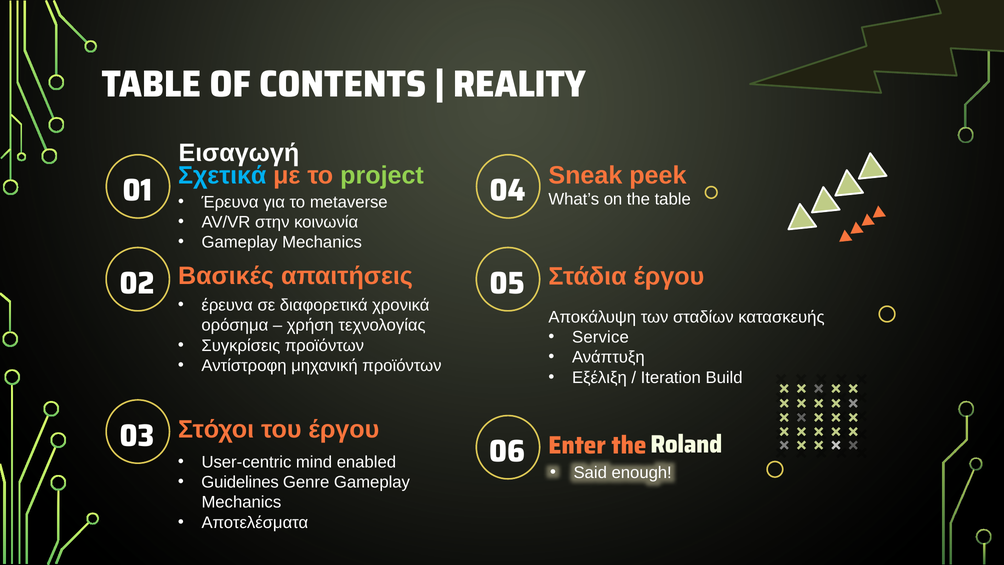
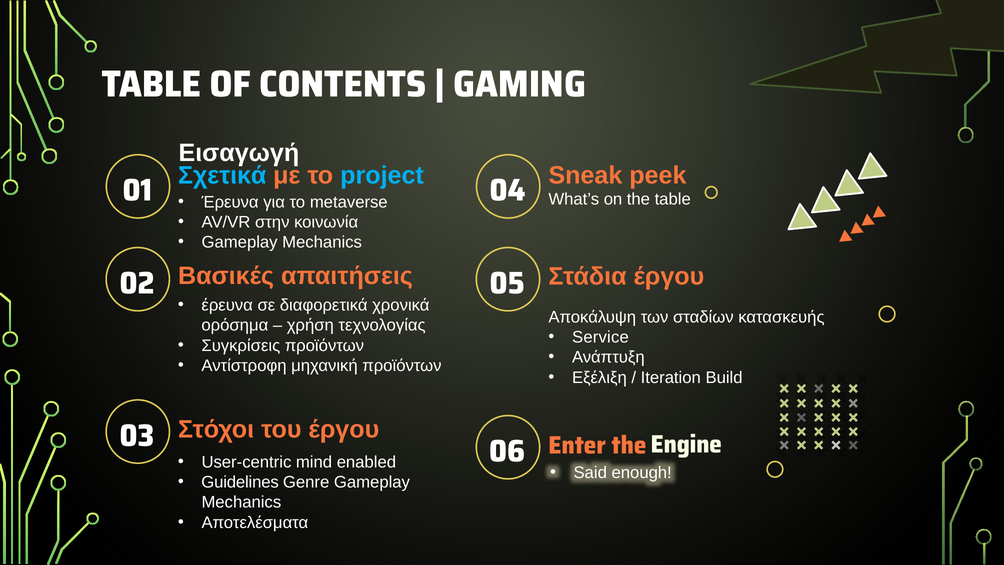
REALITY: REALITY -> GAMING (520, 84)
project colour: light green -> light blue (382, 175)
Roland: Roland -> Engine (686, 444)
